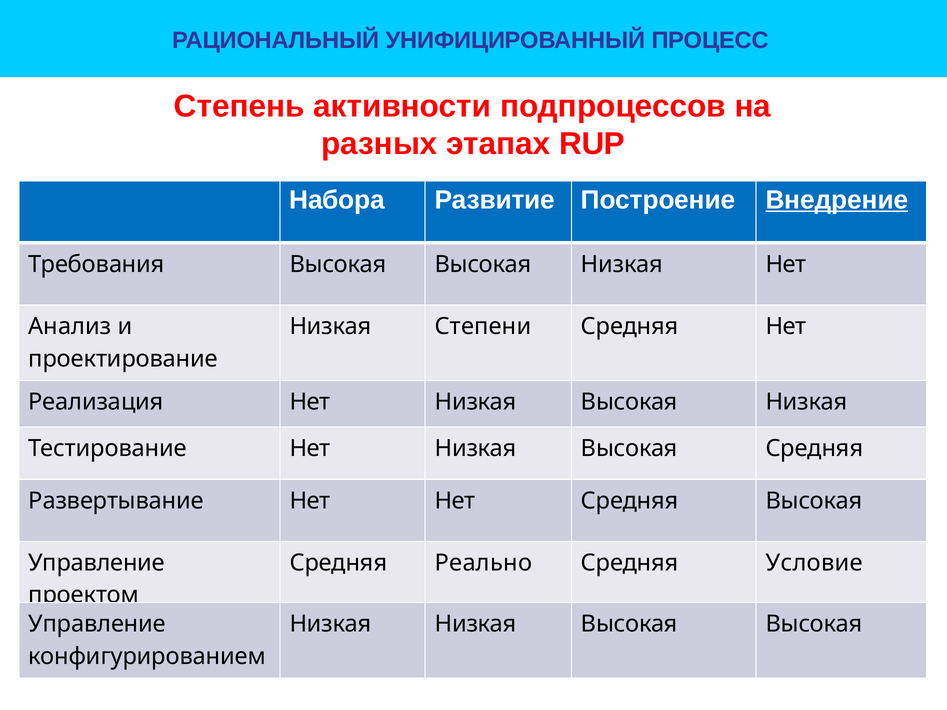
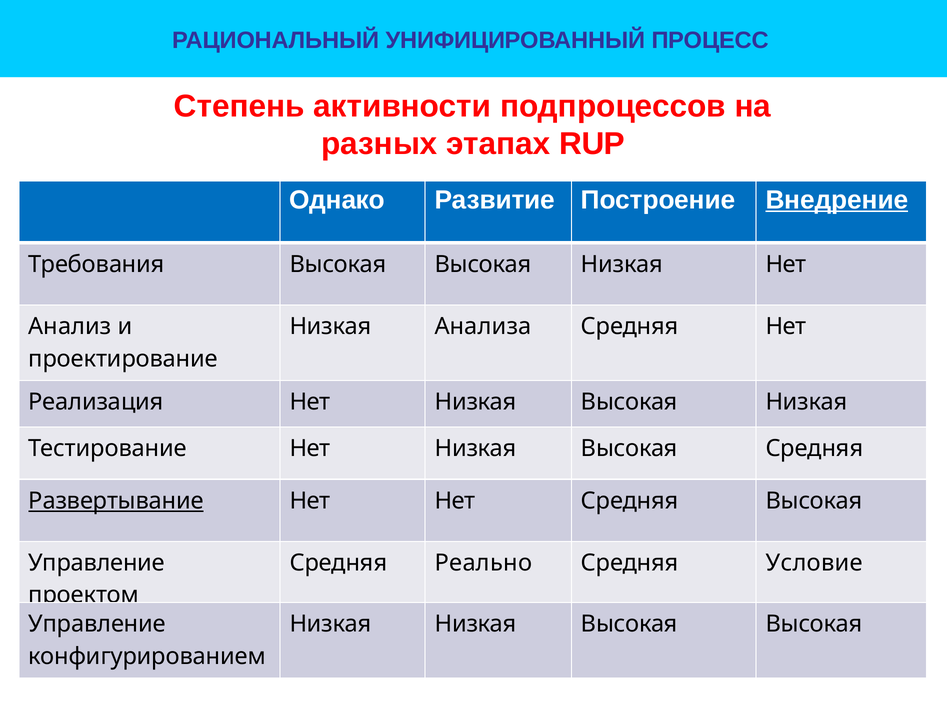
Набора: Набора -> Однако (337, 200)
Степени: Степени -> Анализа (483, 327)
Развертывание underline: none -> present (116, 501)
